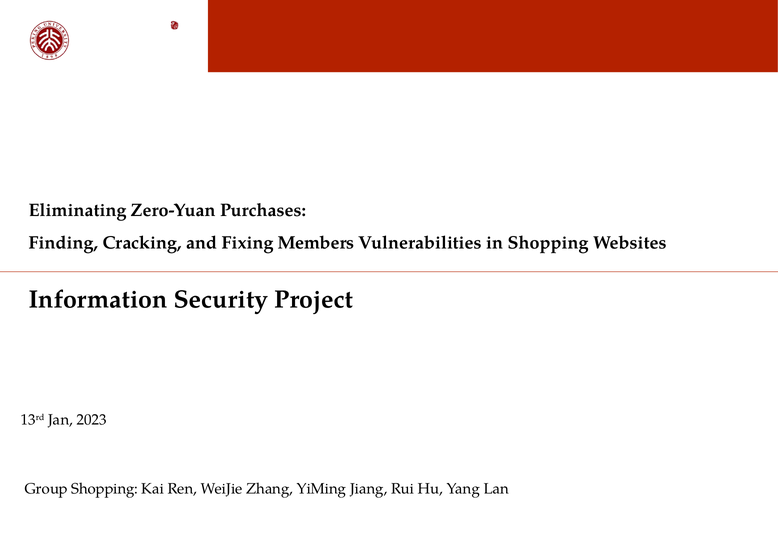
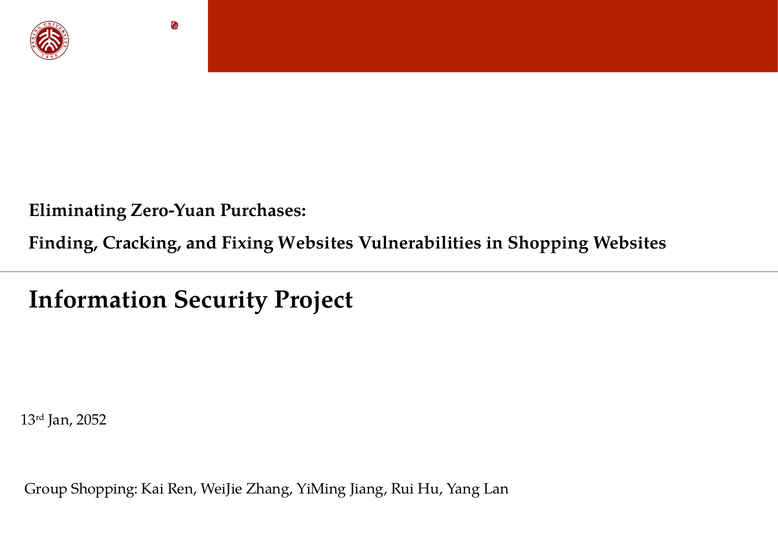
Fixing Members: Members -> Websites (316, 243)
2023: 2023 -> 2052 (92, 419)
